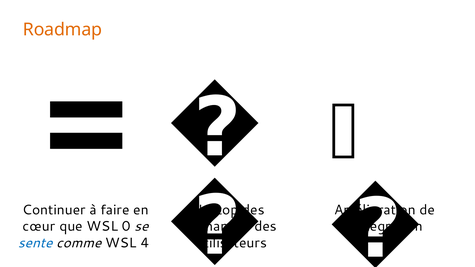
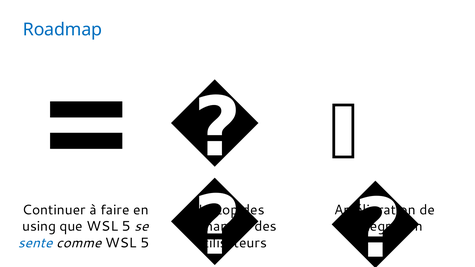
Roadmap colour: orange -> blue (62, 30)
cœur: cœur -> using (39, 227)
que WSL 0: 0 -> 5 (126, 227)
comme WSL 4: 4 -> 5 (145, 243)
